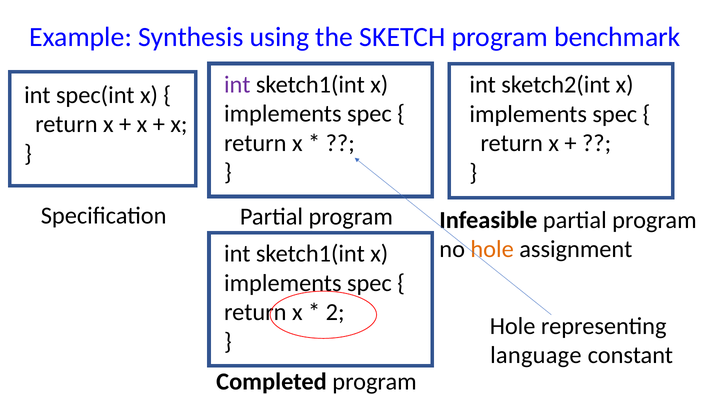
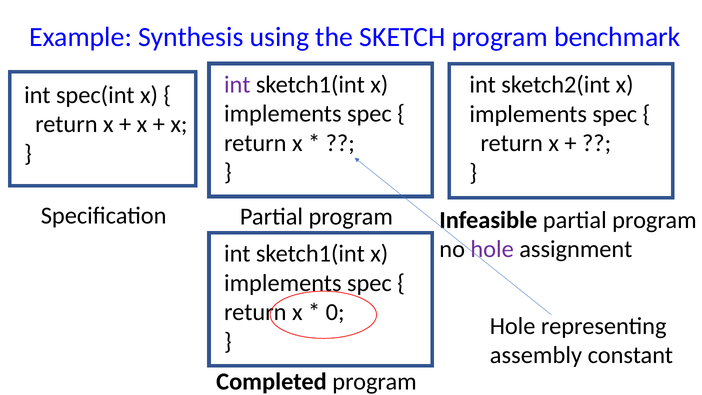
hole colour: orange -> purple (492, 249)
2: 2 -> 0 (335, 312)
language: language -> assembly (536, 355)
